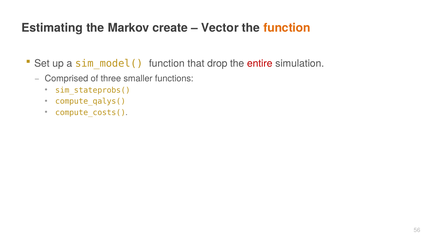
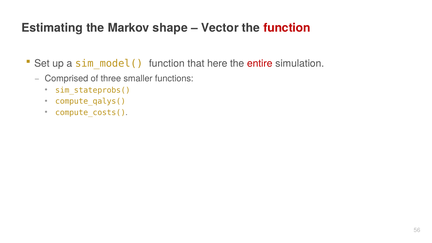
create: create -> shape (170, 28)
function colour: orange -> red (287, 28)
drop: drop -> here (217, 63)
